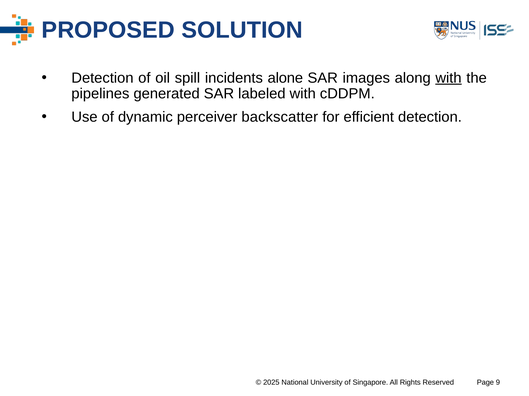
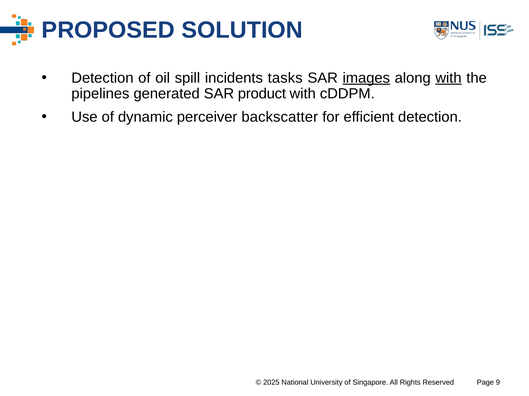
alone: alone -> tasks (285, 78)
images underline: none -> present (366, 78)
labeled: labeled -> product (262, 94)
